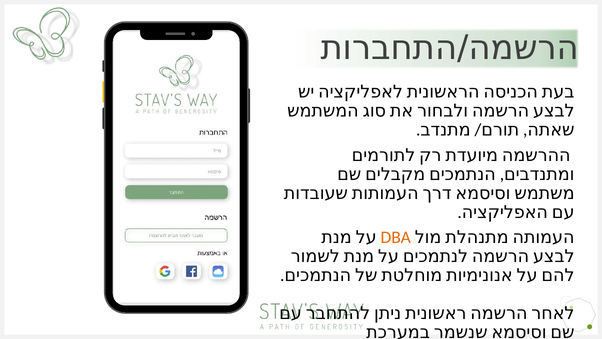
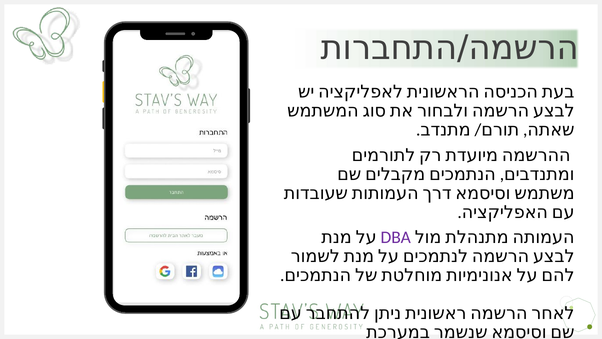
DBA colour: orange -> purple (396, 237)
